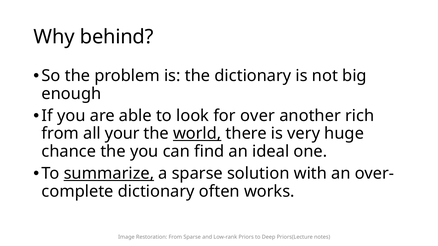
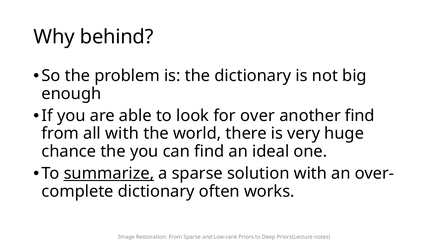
another rich: rich -> find (360, 116)
all your: your -> with (122, 134)
world underline: present -> none (197, 134)
